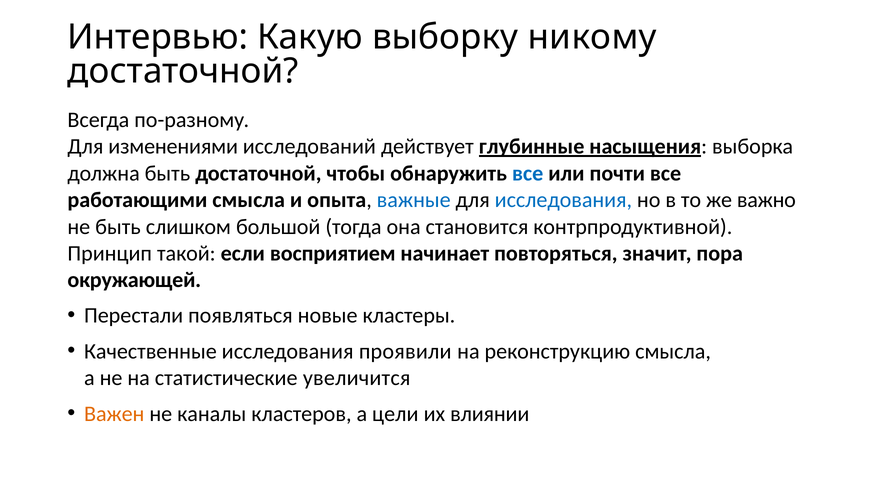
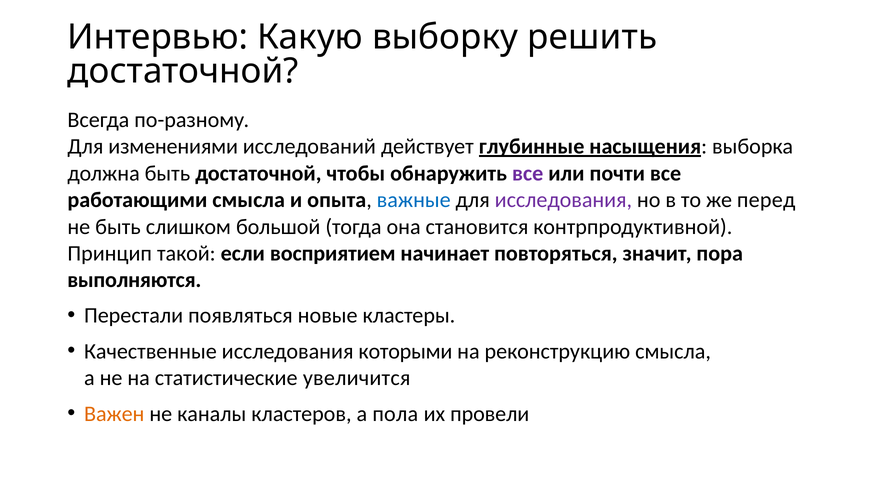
никому: никому -> решить (592, 37)
все colour: blue -> purple (528, 174)
исследования colour: blue -> purple (563, 200)
важно: важно -> перед (766, 200)
окружающей: окружающей -> выполняются (134, 280)
проявили: проявили -> которыми (405, 351)
цели: цели -> пола (395, 414)
влиянии: влиянии -> провели (490, 414)
